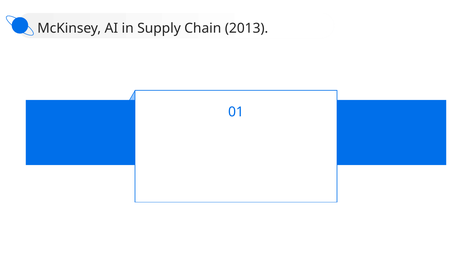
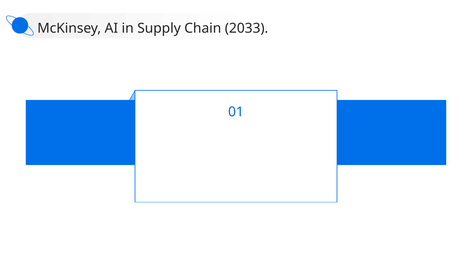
2013: 2013 -> 2033 (247, 28)
